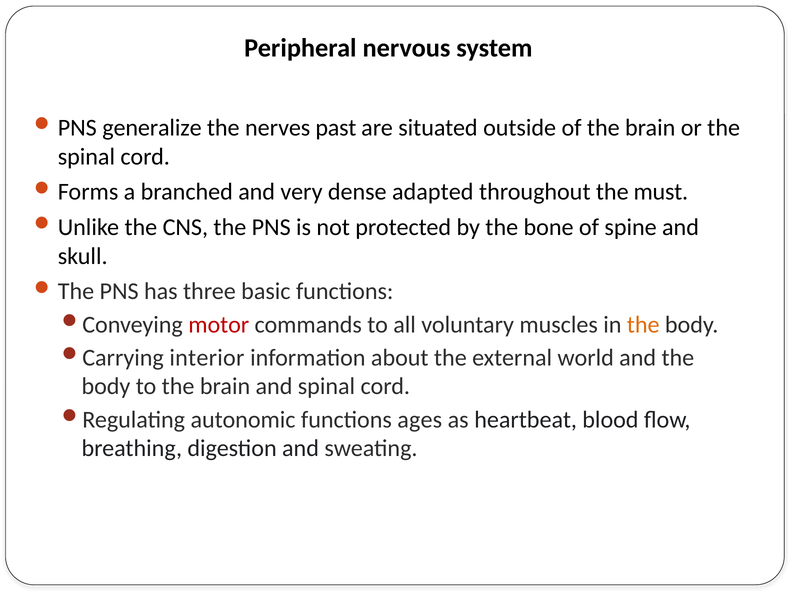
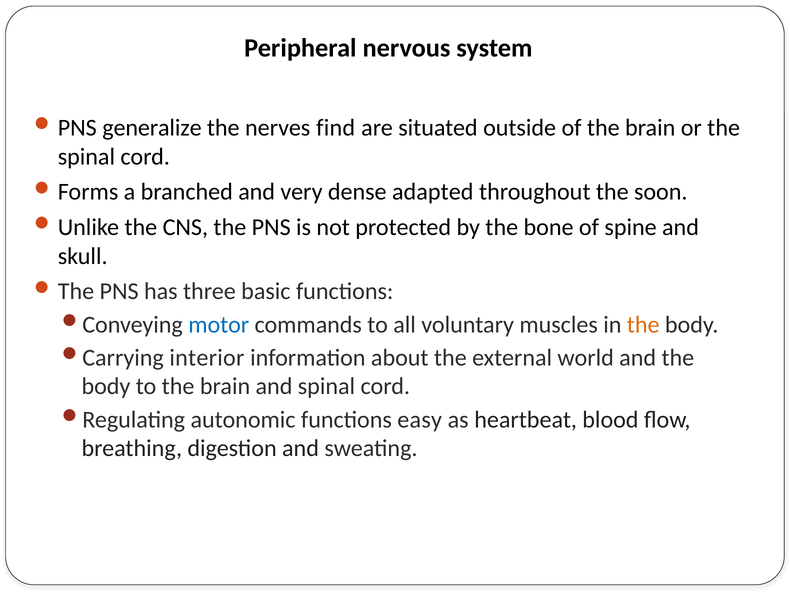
past: past -> find (336, 128)
must: must -> soon (661, 192)
motor colour: red -> blue (219, 324)
ages: ages -> easy (420, 419)
